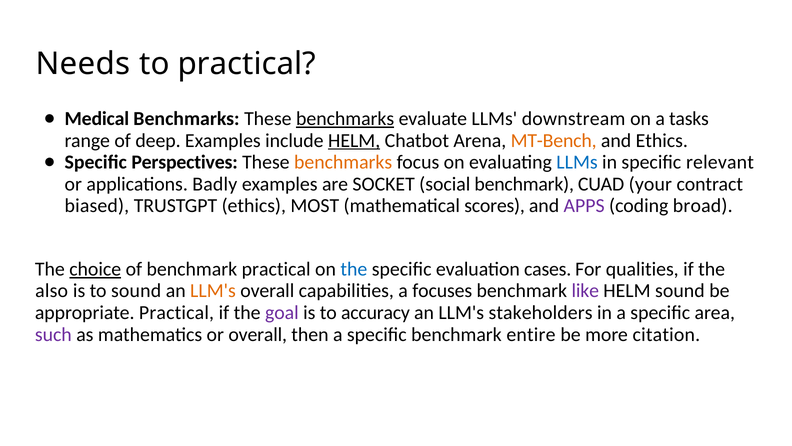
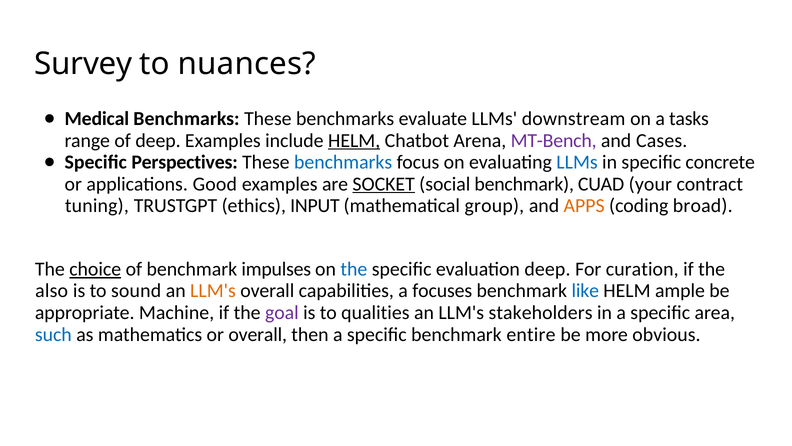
Needs: Needs -> Survey (83, 64)
to practical: practical -> nuances (247, 64)
benchmarks underline: present -> none (345, 119)
MT-Bench colour: orange -> purple (554, 140)
and Ethics: Ethics -> Cases (662, 140)
benchmarks colour: orange -> blue (343, 162)
relevant: relevant -> concrete (720, 162)
Badly: Badly -> Good (215, 184)
SOCKET underline: none -> present (384, 184)
biased: biased -> tuning (97, 206)
MOST: MOST -> INPUT (315, 206)
scores: scores -> group (494, 206)
APPS colour: purple -> orange (584, 206)
benchmark practical: practical -> impulses (276, 269)
evaluation cases: cases -> deep (547, 269)
qualities: qualities -> curation (642, 269)
like colour: purple -> blue (585, 291)
HELM sound: sound -> ample (680, 291)
appropriate Practical: Practical -> Machine (177, 312)
accuracy: accuracy -> qualities (375, 312)
such colour: purple -> blue (53, 334)
citation: citation -> obvious (666, 334)
